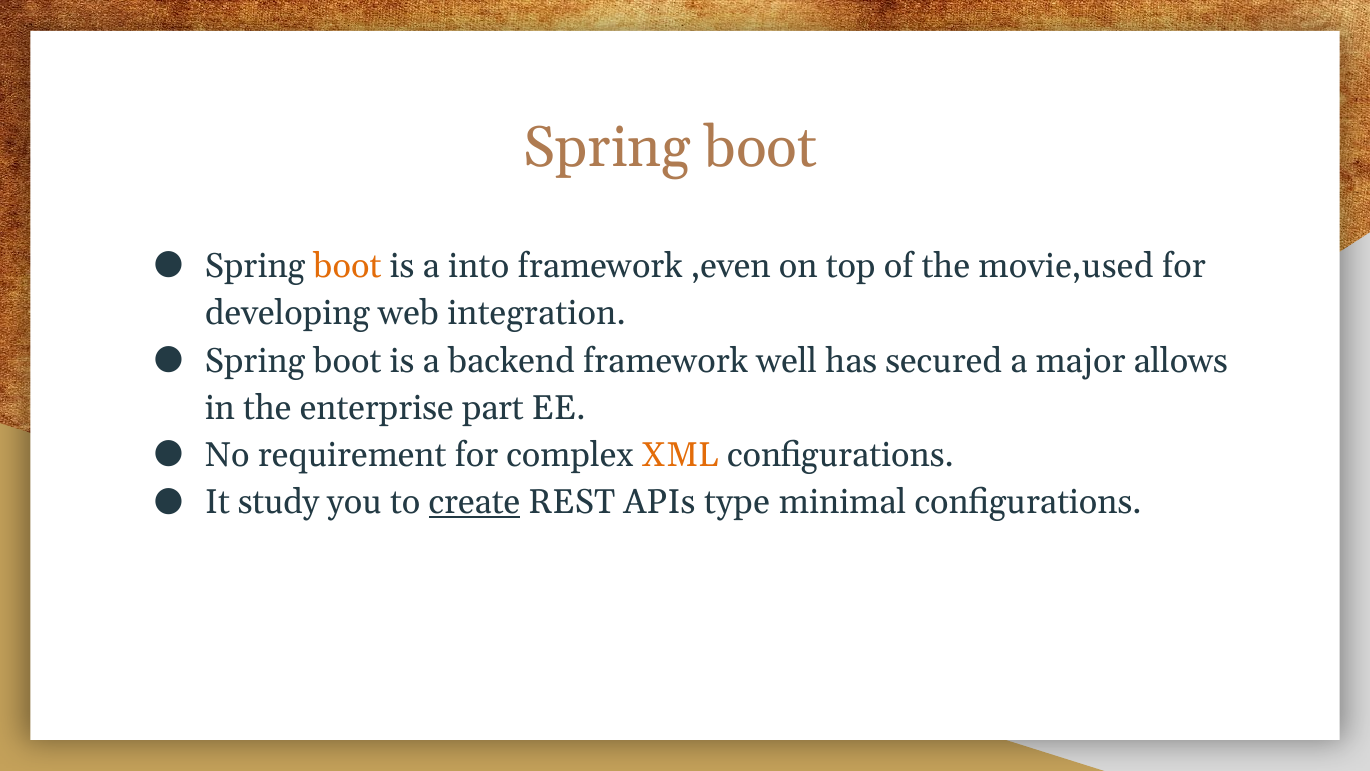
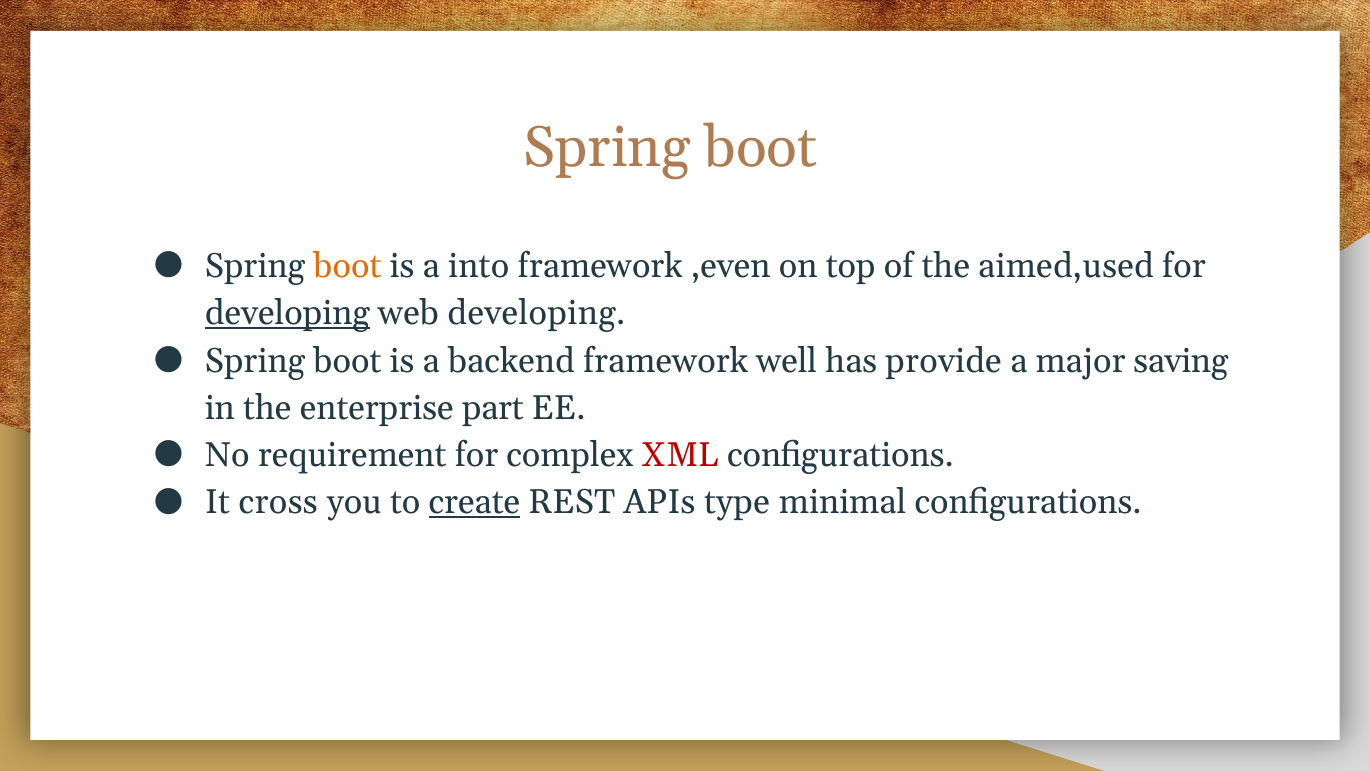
movie,used: movie,used -> aimed,used (1066, 266)
developing underline: none -> present (287, 313)
web integration: integration -> developing (536, 313)
secured: secured -> provide (944, 361)
allows: allows -> saving (1181, 361)
XML colour: orange -> red (680, 455)
study: study -> cross (278, 502)
